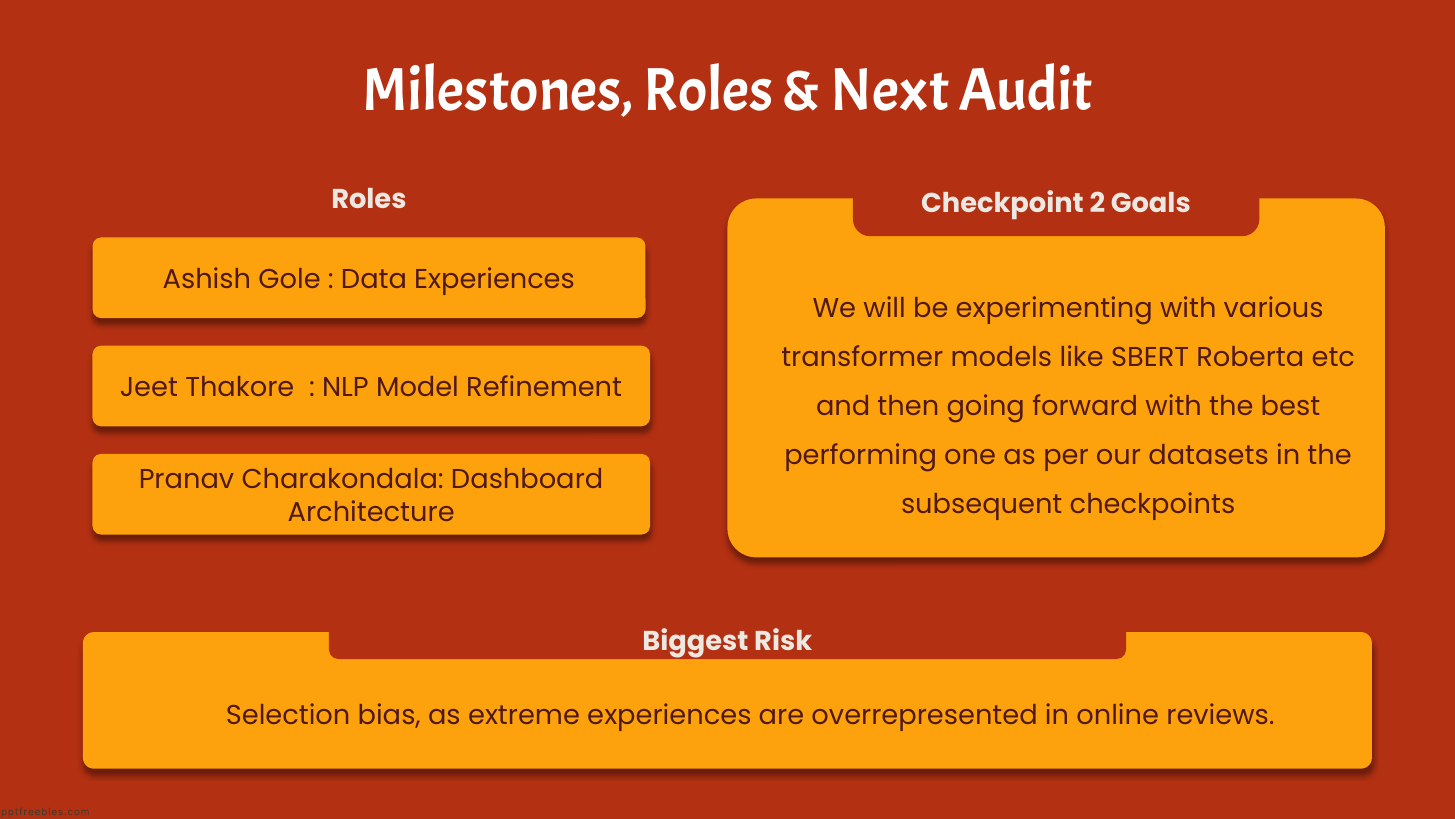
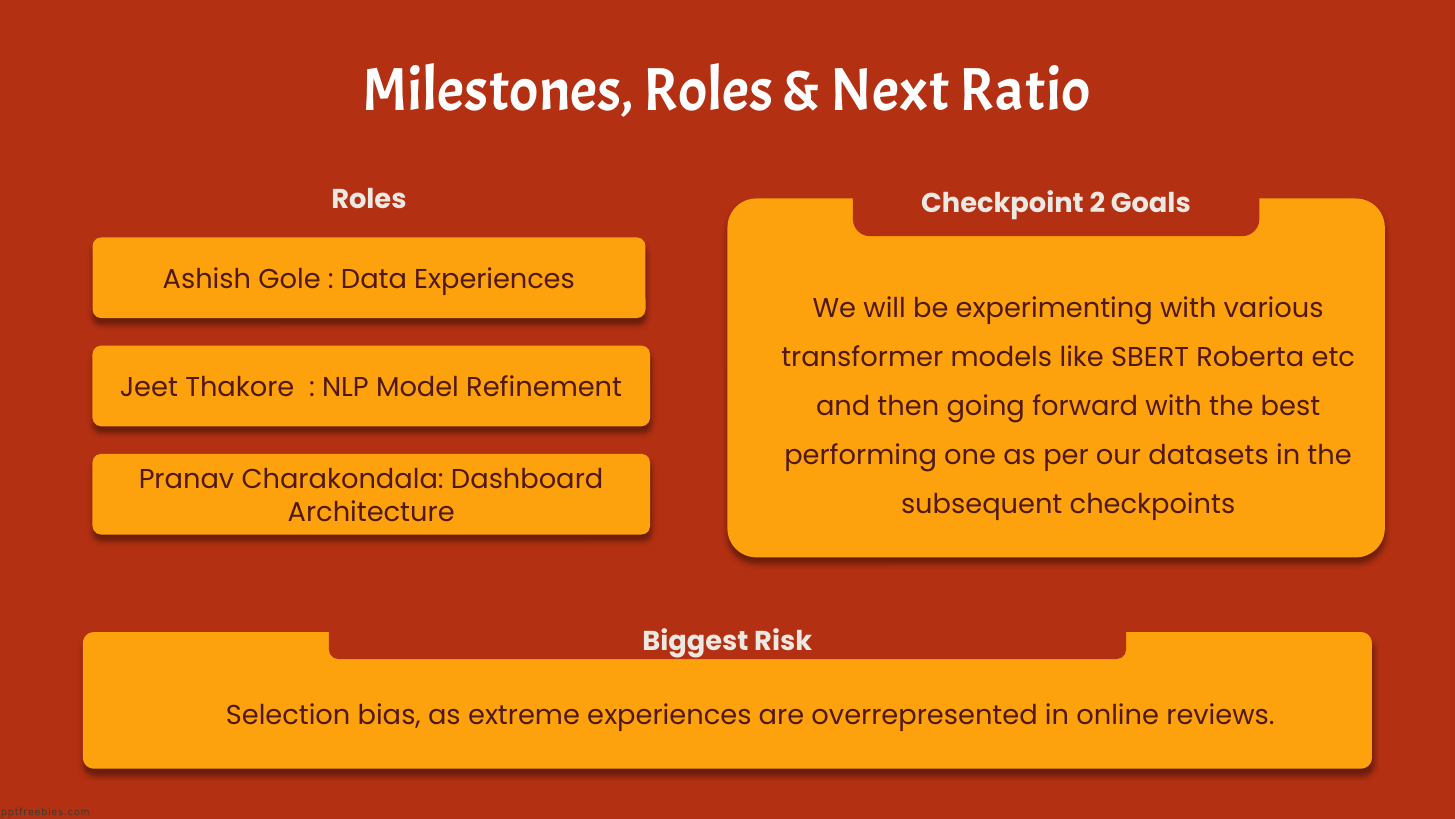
Audit: Audit -> Ratio (1025, 91)
